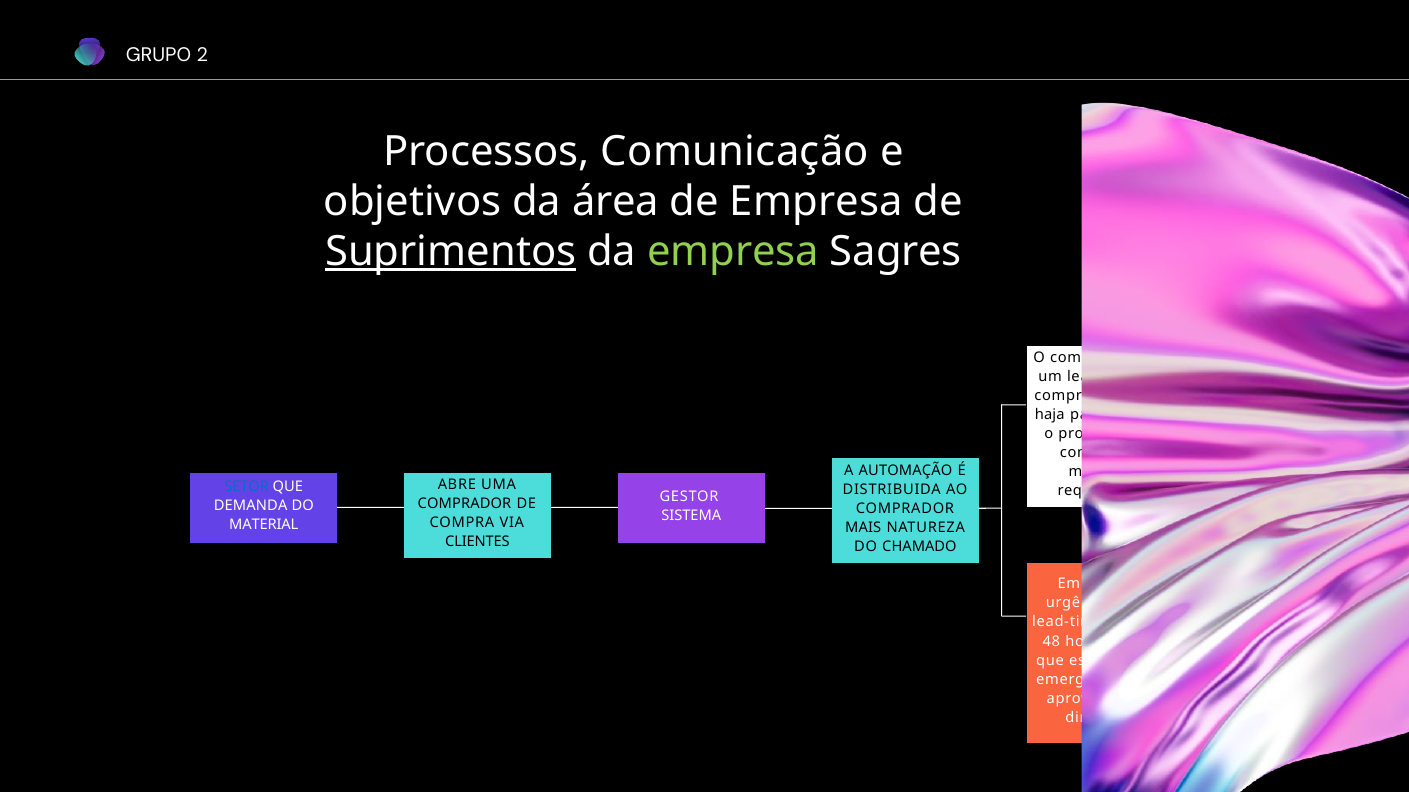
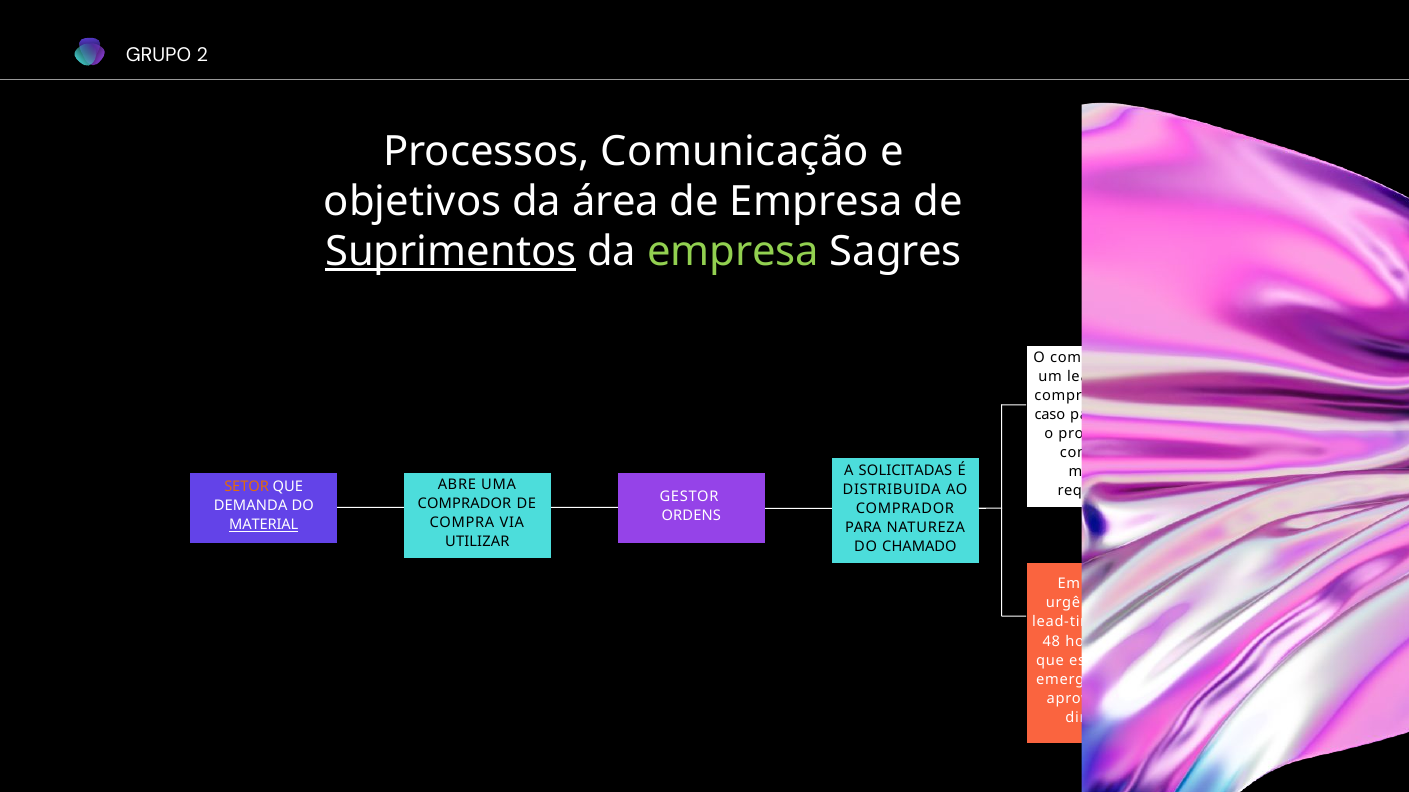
haja: haja -> caso (1050, 415)
AUTOMAÇÃO: AUTOMAÇÃO -> SOLICITADAS (905, 471)
SETOR colour: blue -> orange (247, 487)
SISTEMA: SISTEMA -> ORDENS (691, 516)
MATERIAL underline: none -> present (264, 525)
MAIS: MAIS -> PARA (863, 528)
CLIENTES: CLIENTES -> UTILIZAR (477, 543)
